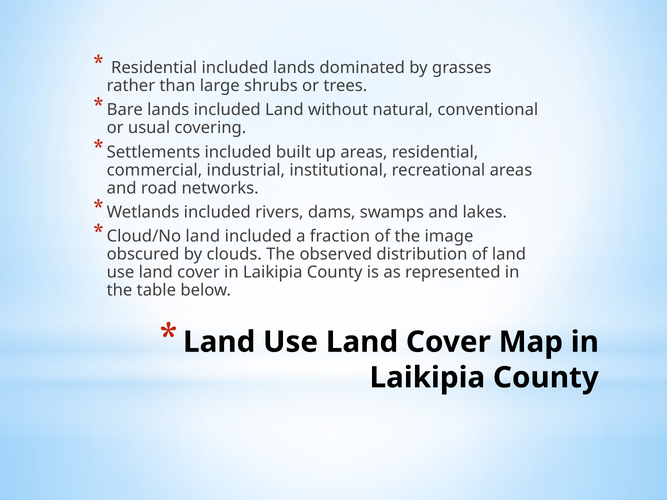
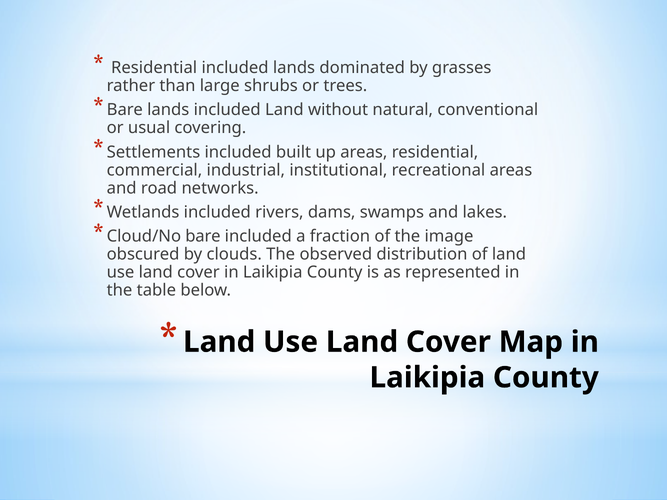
Cloud/No land: land -> bare (203, 237)
